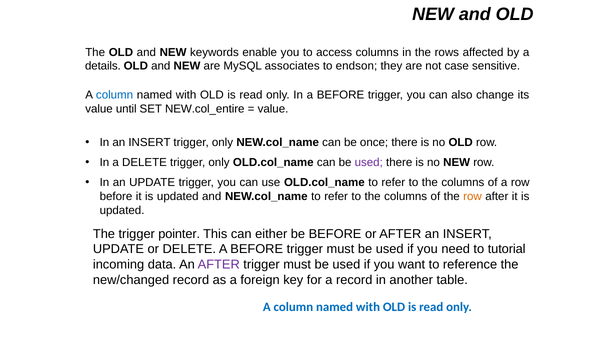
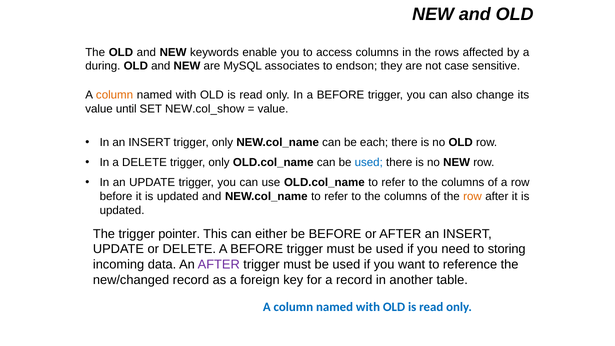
details: details -> during (103, 66)
column colour: blue -> orange (115, 95)
NEW.col_entire: NEW.col_entire -> NEW.col_show (205, 109)
once: once -> each (374, 143)
used colour: purple -> blue (369, 163)
tutorial: tutorial -> storing (507, 249)
